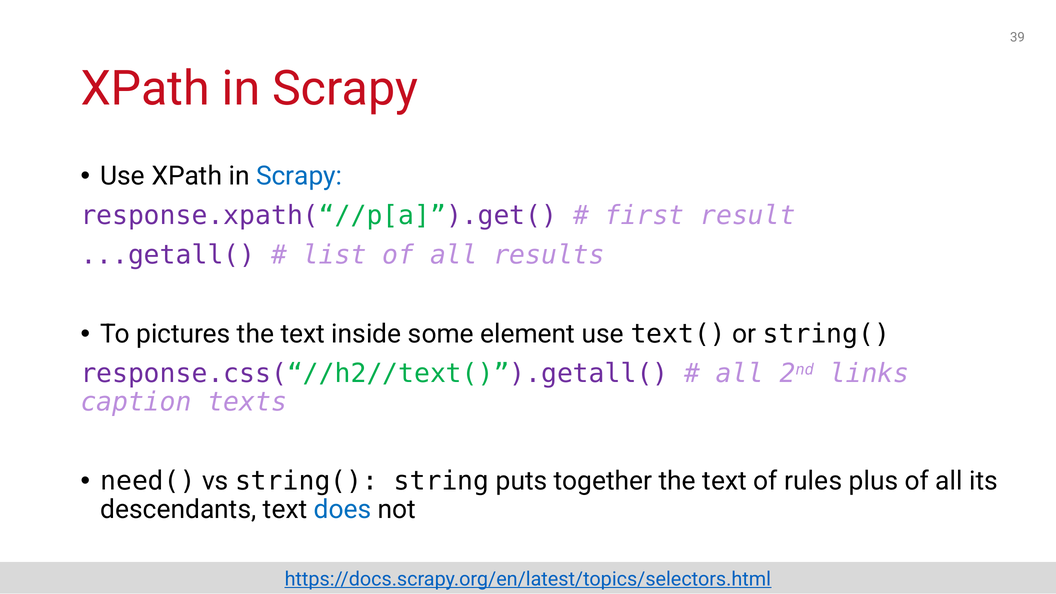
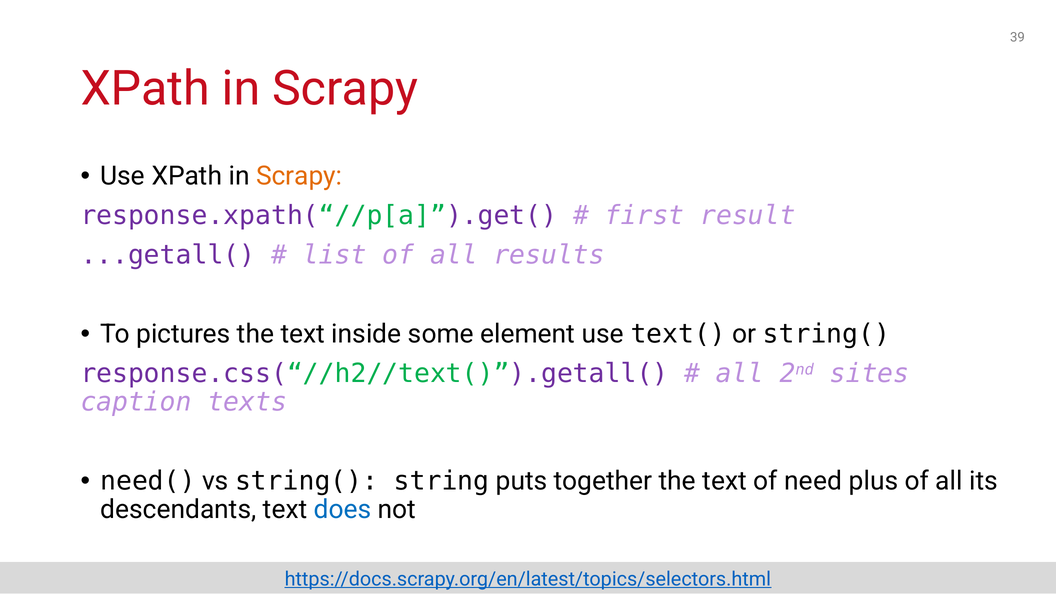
Scrapy colour: blue -> orange (299, 176)
links: links -> sites (869, 374)
rules: rules -> need (813, 481)
